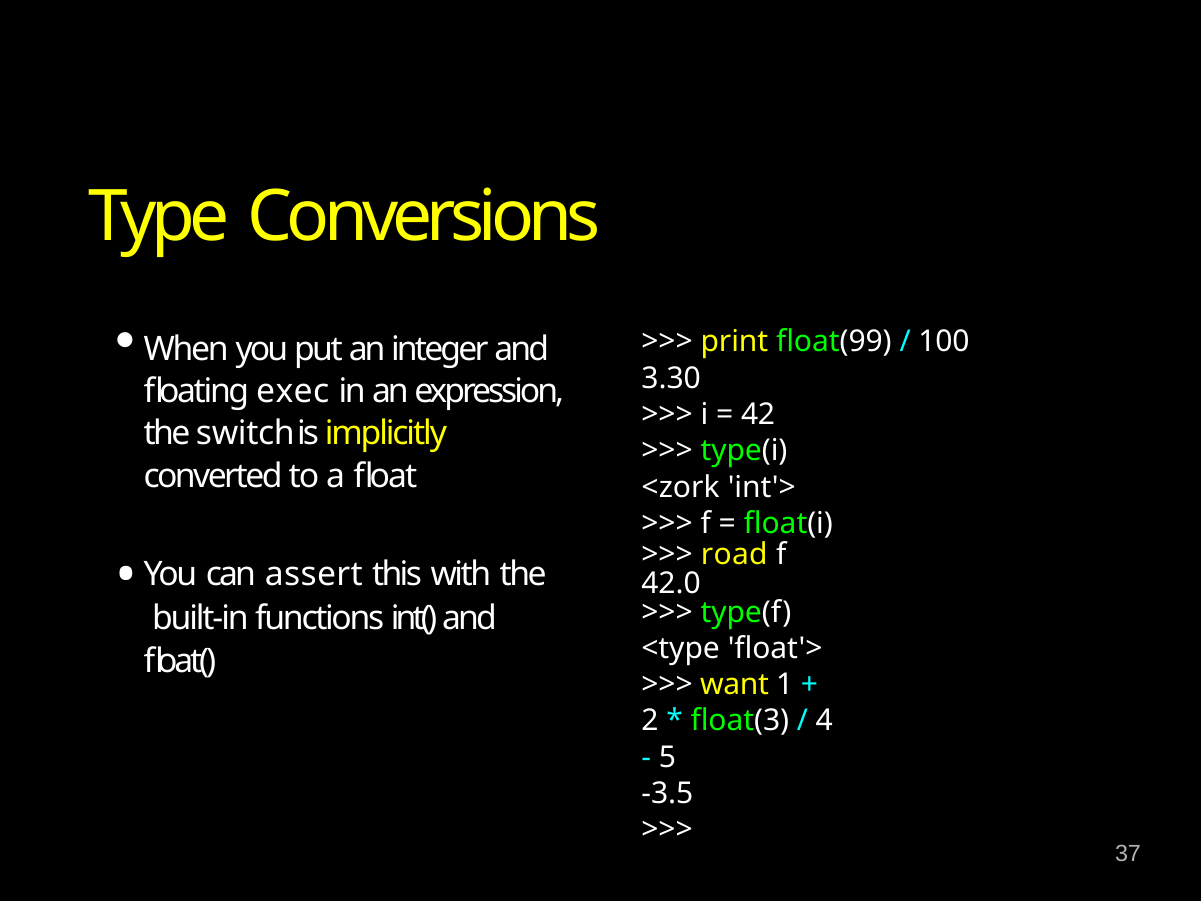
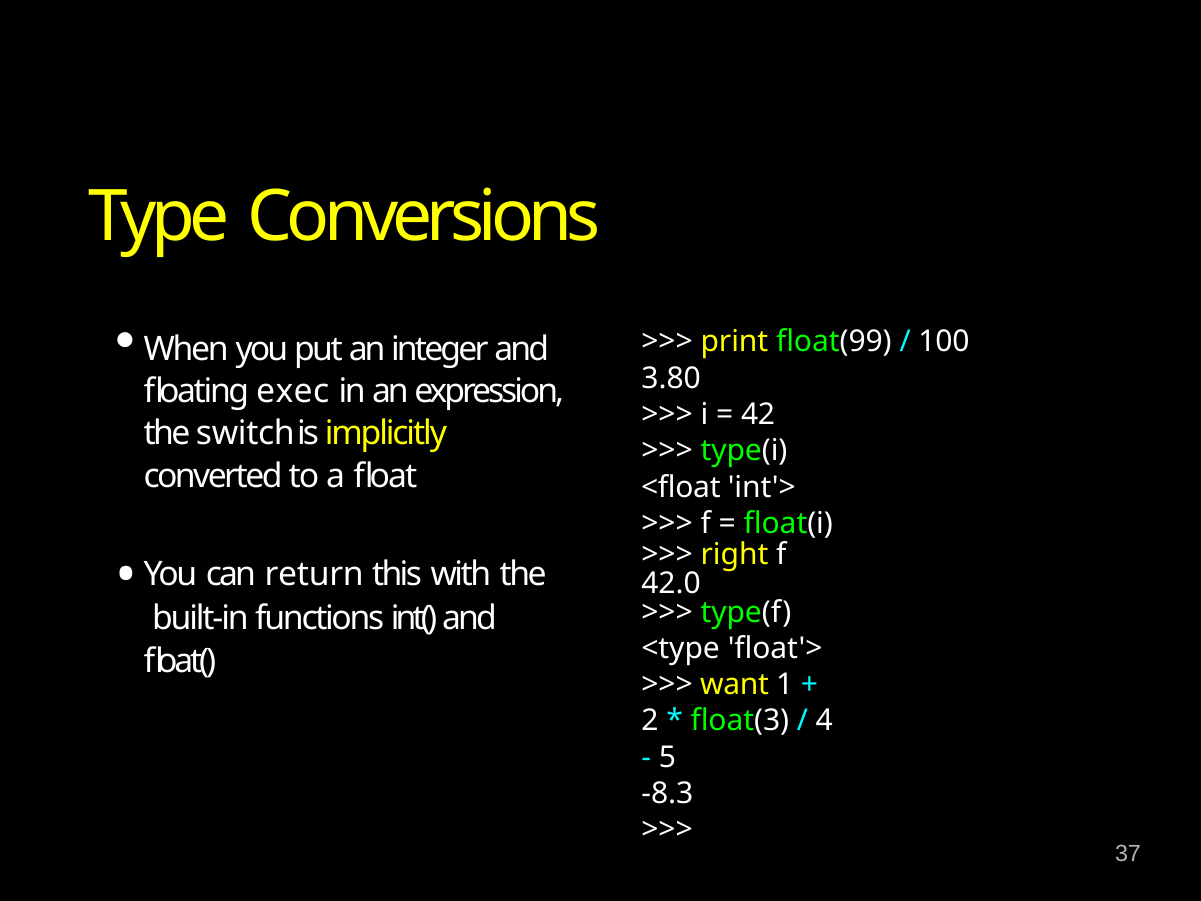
3.30: 3.30 -> 3.80 (671, 378)
<zork: <zork -> <float (681, 487)
road: road -> right (734, 554)
assert: assert -> return (314, 575)
-3.5: -3.5 -> -8.3 (667, 793)
